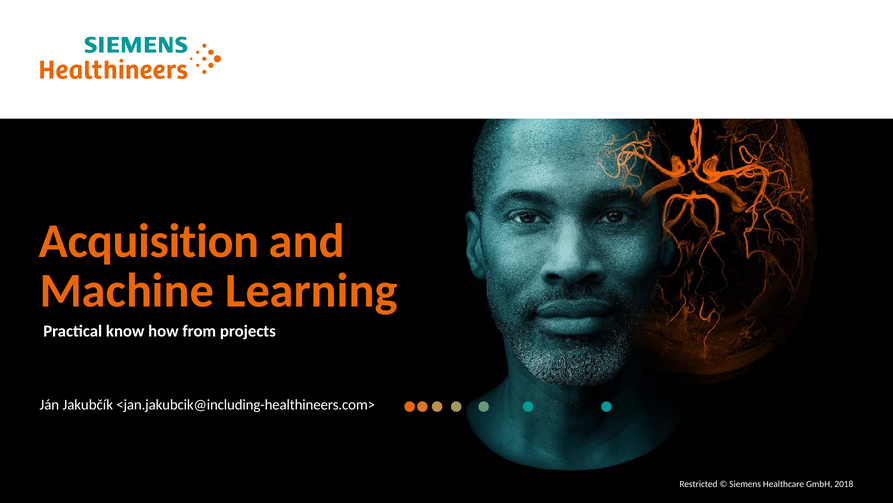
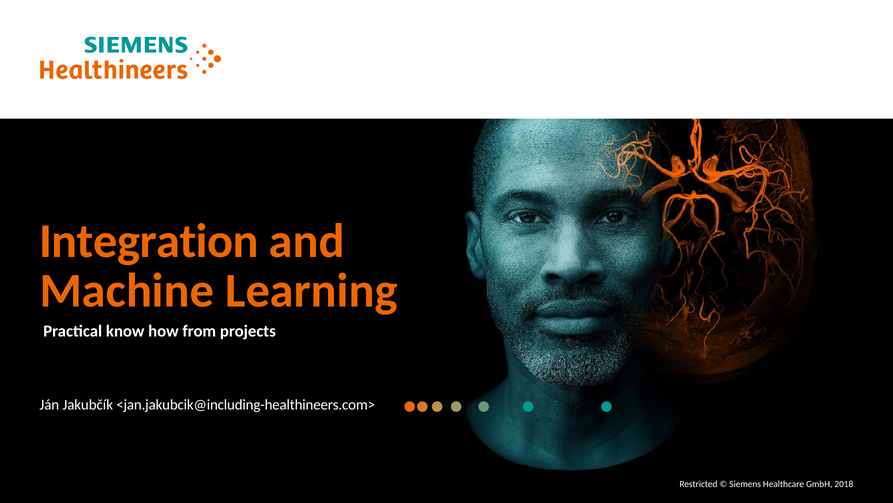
Acquisition: Acquisition -> Integration (149, 241)
